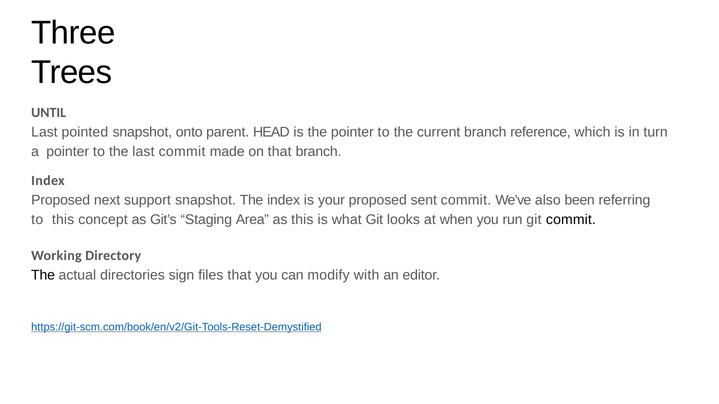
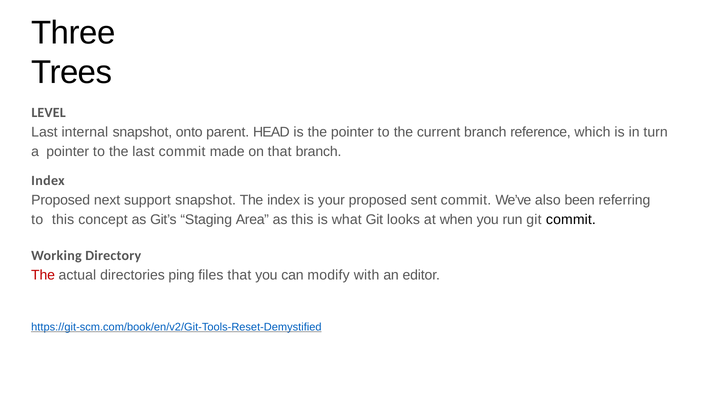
UNTIL: UNTIL -> LEVEL (49, 113)
pointed: pointed -> internal (85, 132)
The colour: black -> red (43, 275)
sign: sign -> ping (182, 275)
